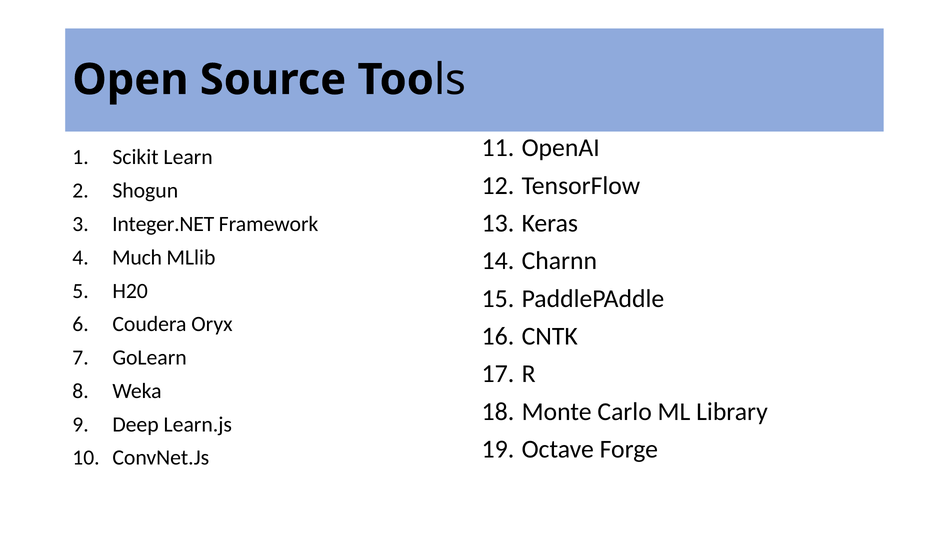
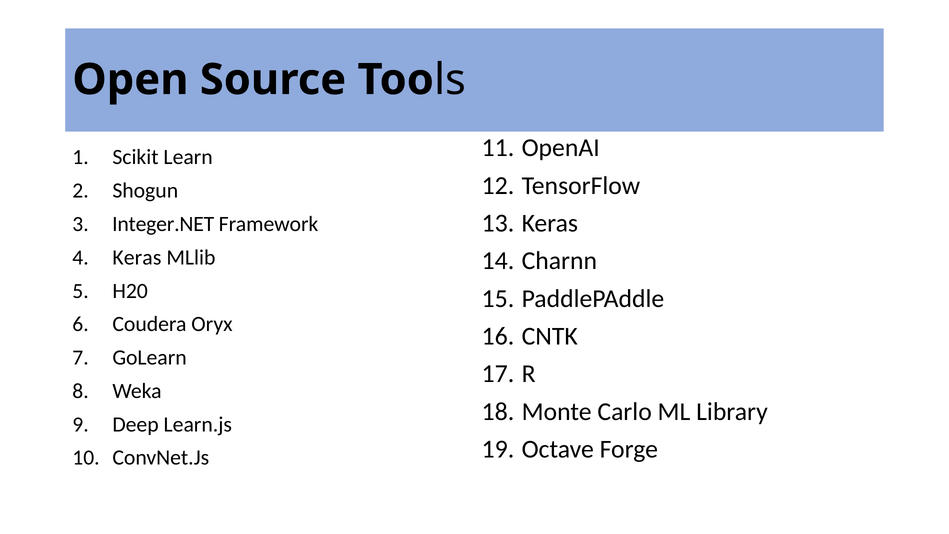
Much: Much -> Keras (137, 257)
